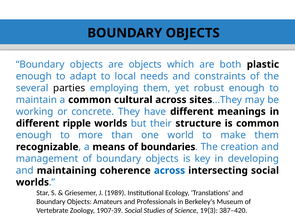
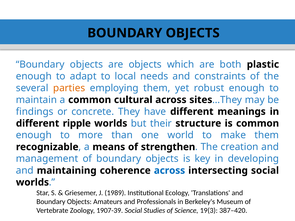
parties colour: black -> orange (69, 88)
working: working -> findings (35, 112)
boundaries: boundaries -> strengthen (168, 147)
